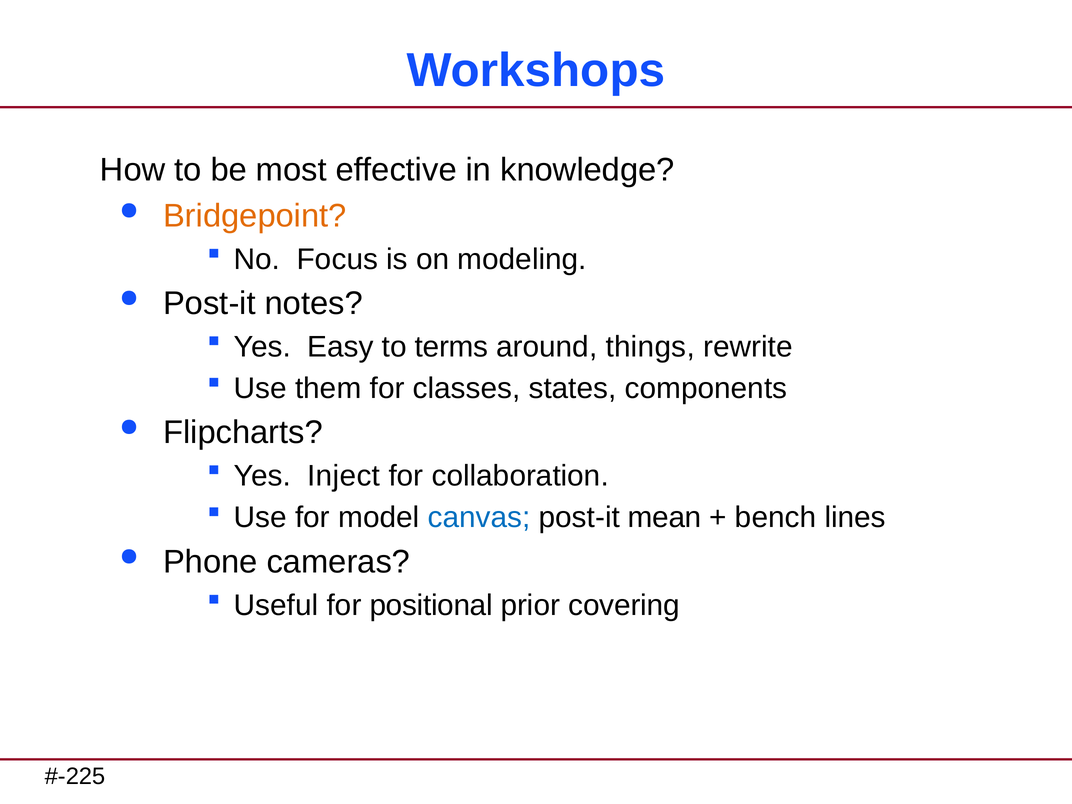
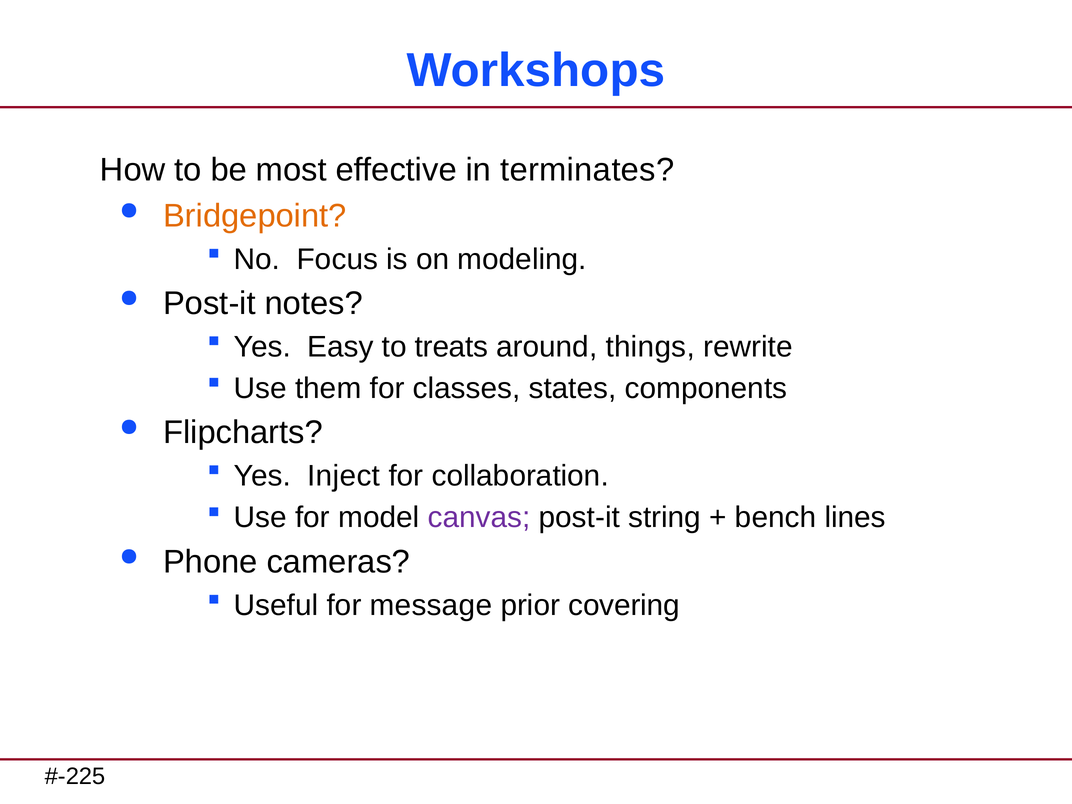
knowledge: knowledge -> terminates (587, 170)
terms: terms -> treats (452, 347)
canvas colour: blue -> purple (479, 518)
mean: mean -> string (665, 518)
positional: positional -> message (431, 605)
